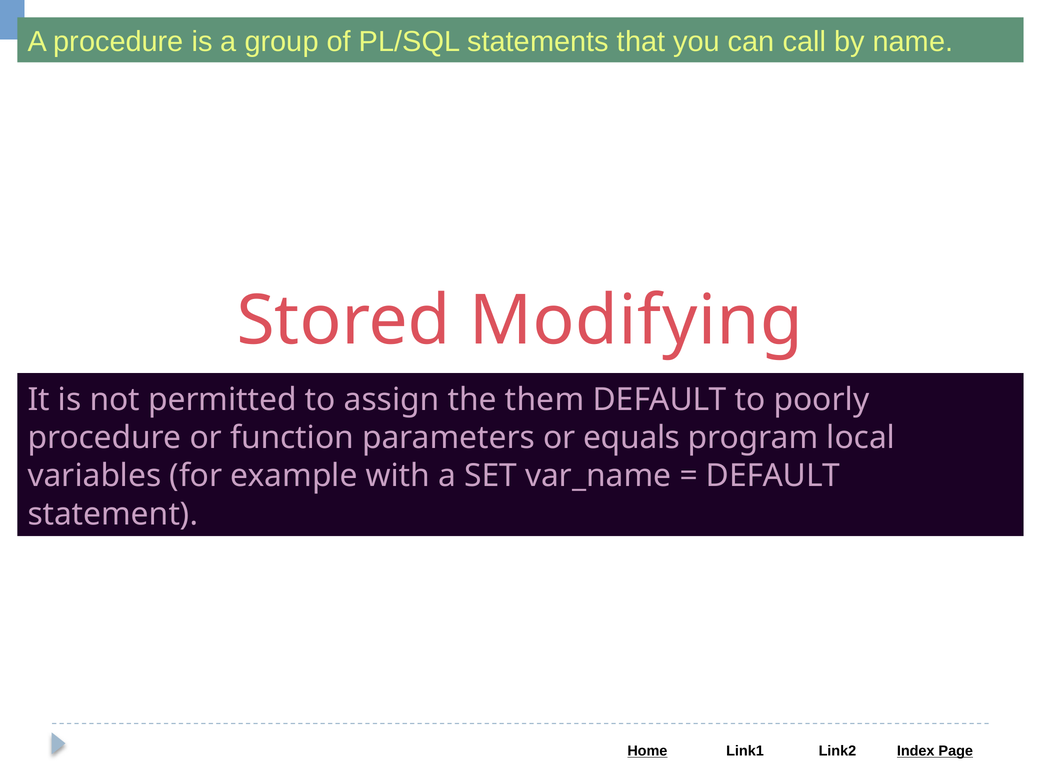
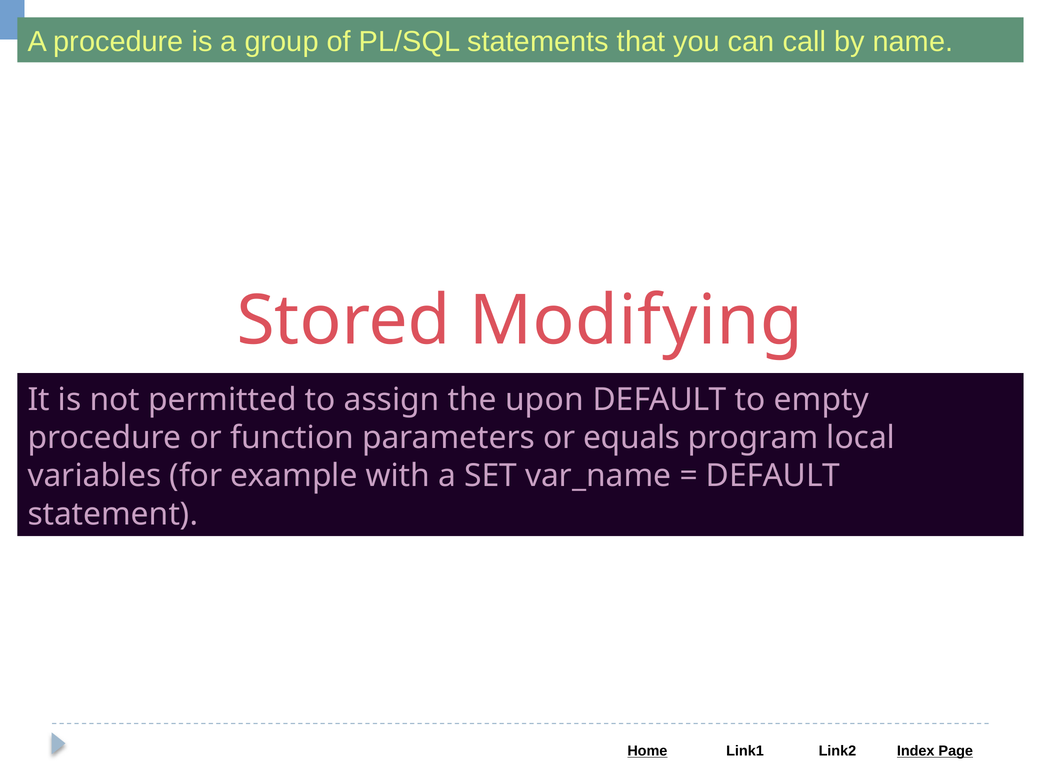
them: them -> upon (545, 399)
poorly: poorly -> empty (821, 399)
